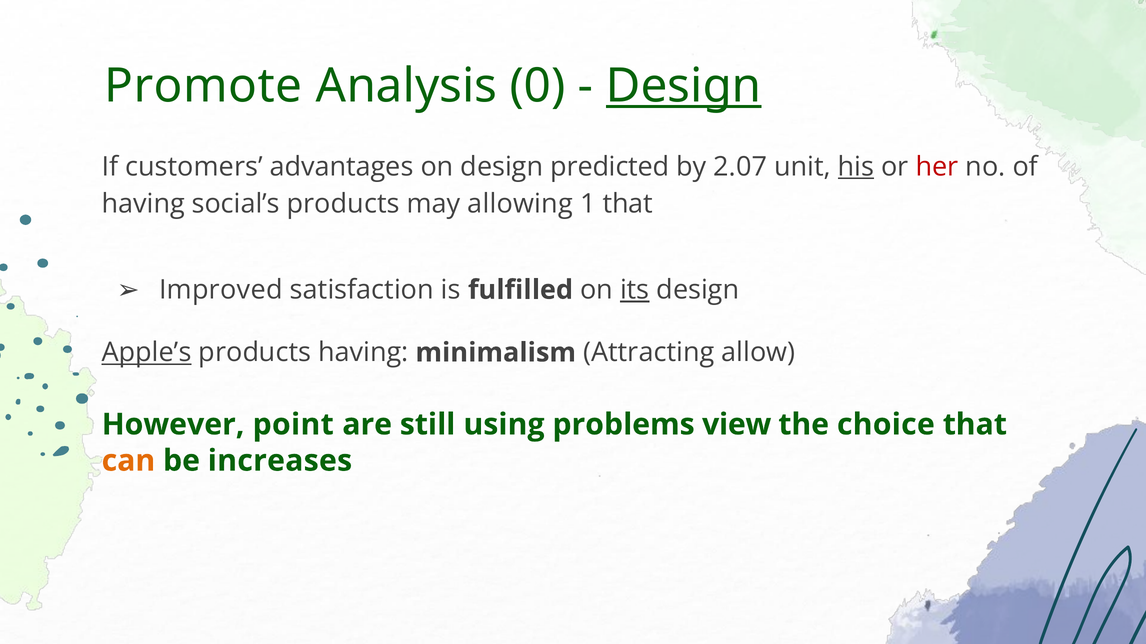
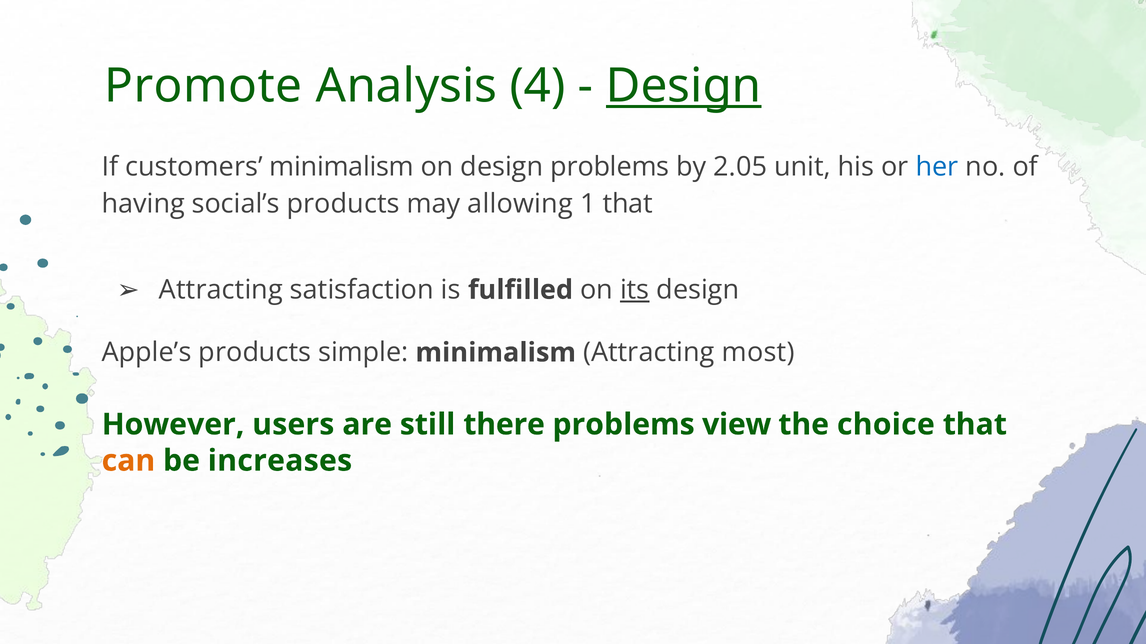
0: 0 -> 4 (538, 86)
customers advantages: advantages -> minimalism (342, 167)
design predicted: predicted -> problems (610, 167)
2.07: 2.07 -> 2.05 (740, 167)
his underline: present -> none (856, 167)
her colour: red -> blue (937, 167)
Improved: Improved -> Attracting (221, 290)
Apple’s underline: present -> none (147, 353)
products having: having -> simple (363, 353)
allow: allow -> most (758, 353)
point: point -> users (293, 425)
using: using -> there (504, 425)
